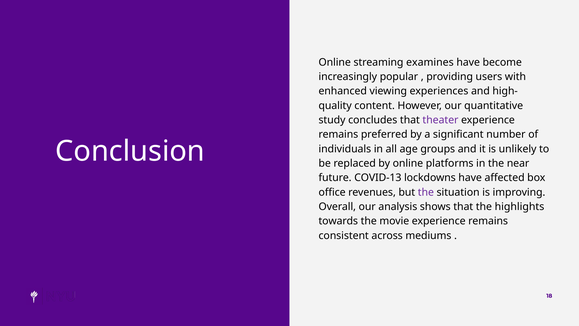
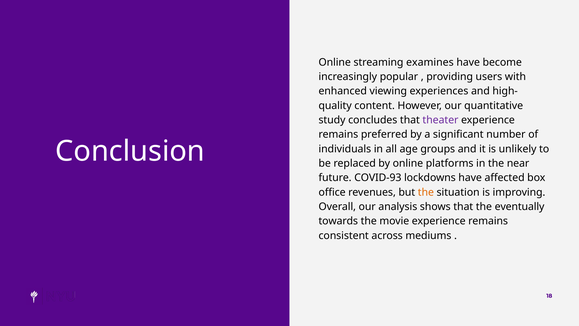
COVID-13: COVID-13 -> COVID-93 (378, 178)
the colour: purple -> orange (426, 192)
highlights: highlights -> eventually (520, 207)
